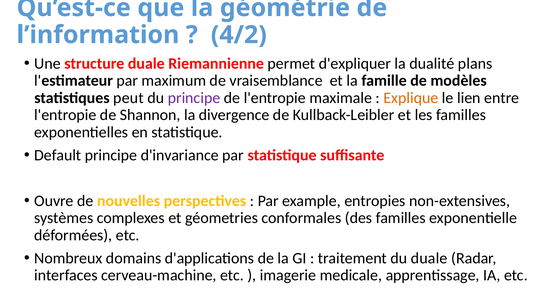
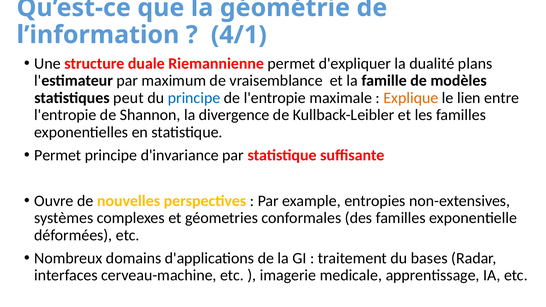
4/2: 4/2 -> 4/1 (239, 35)
principe colour: purple -> blue (194, 98)
Default: Default -> Permet (58, 155)
du duale: duale -> bases (429, 258)
